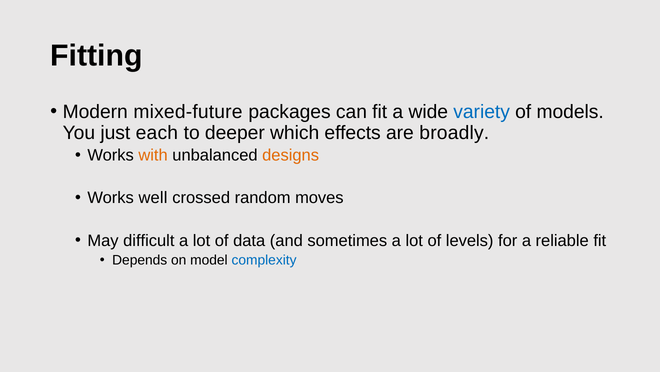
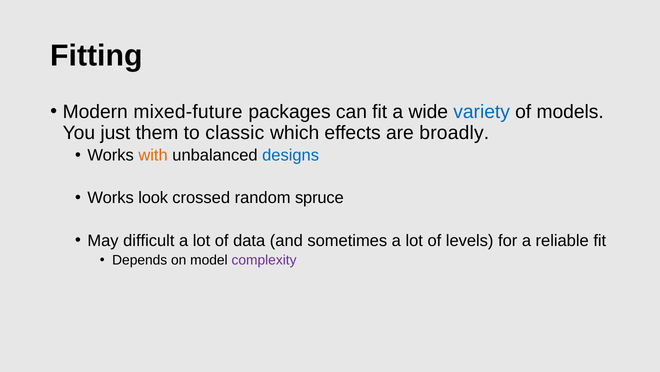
each: each -> them (157, 132)
deeper: deeper -> classic (235, 132)
designs colour: orange -> blue (291, 155)
well: well -> look (153, 198)
moves: moves -> spruce (319, 198)
complexity colour: blue -> purple (264, 260)
